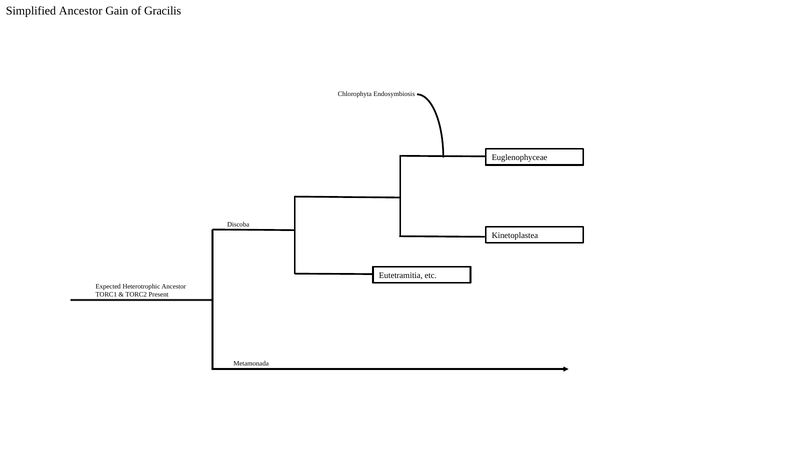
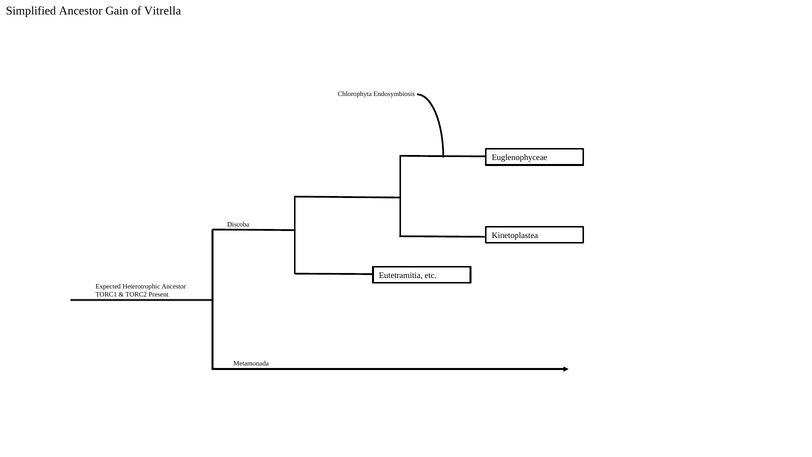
Gracilis: Gracilis -> Vitrella (163, 11)
